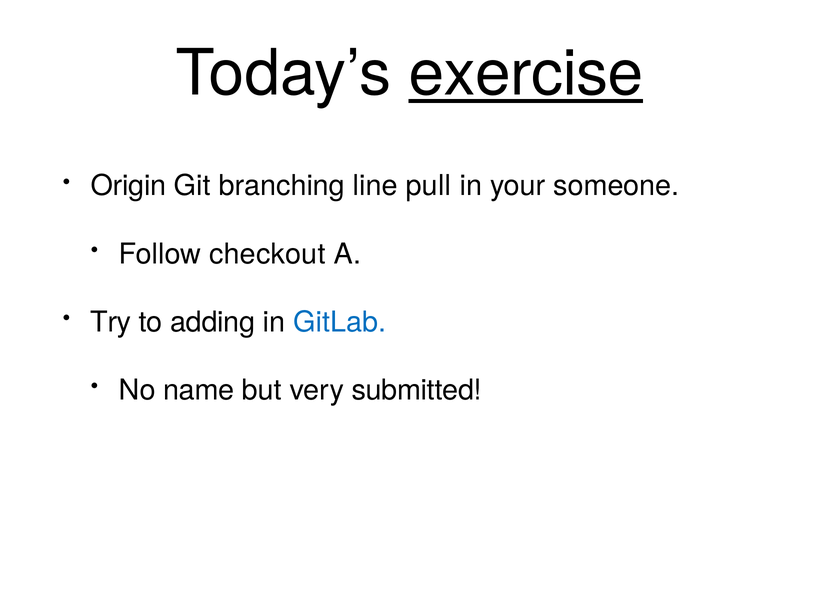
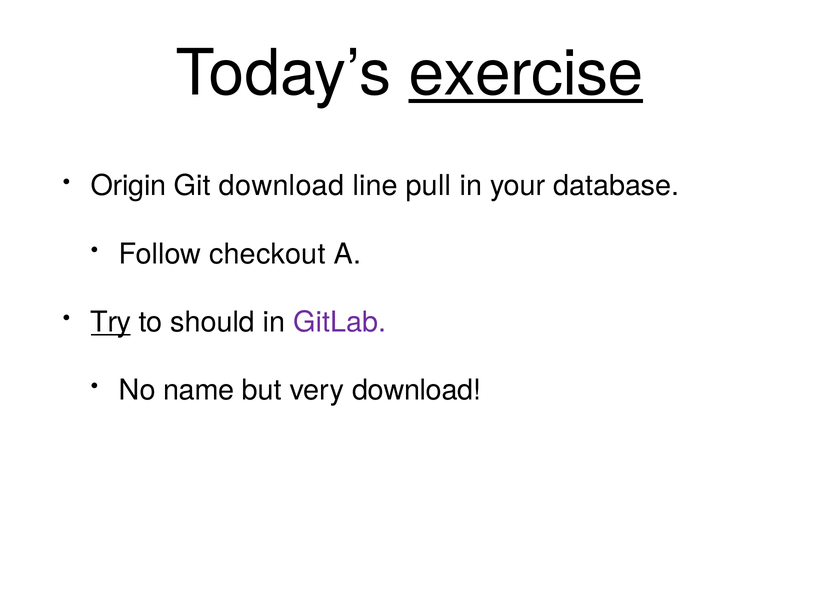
Git branching: branching -> download (282, 186)
someone: someone -> database (616, 186)
Try underline: none -> present (111, 322)
adding: adding -> should (213, 322)
GitLab colour: blue -> purple (340, 322)
very submitted: submitted -> download (417, 391)
